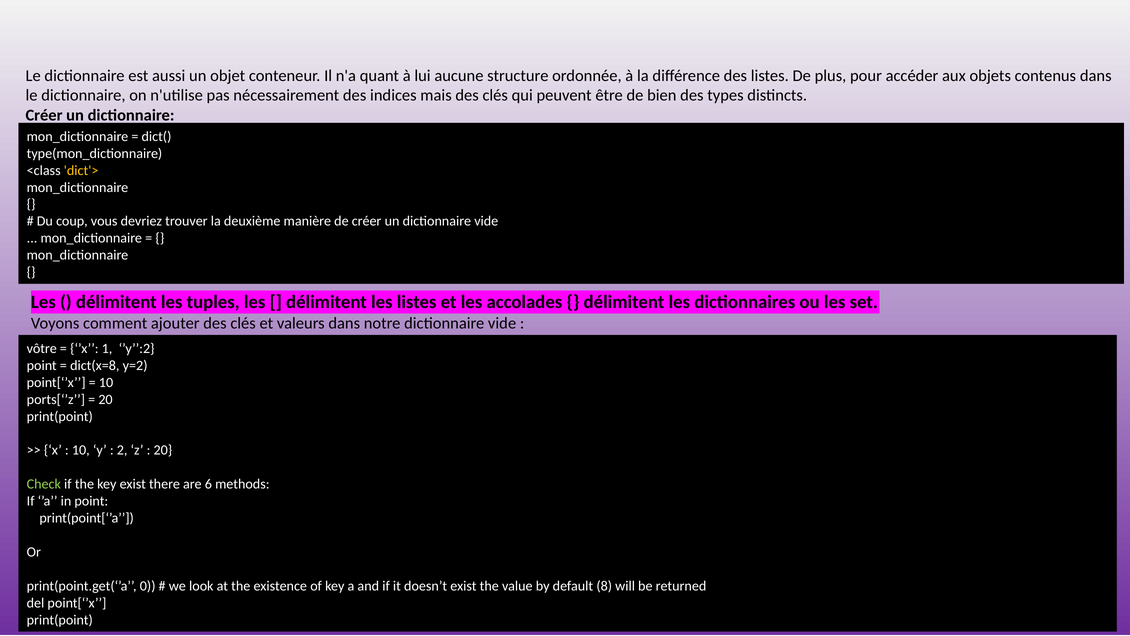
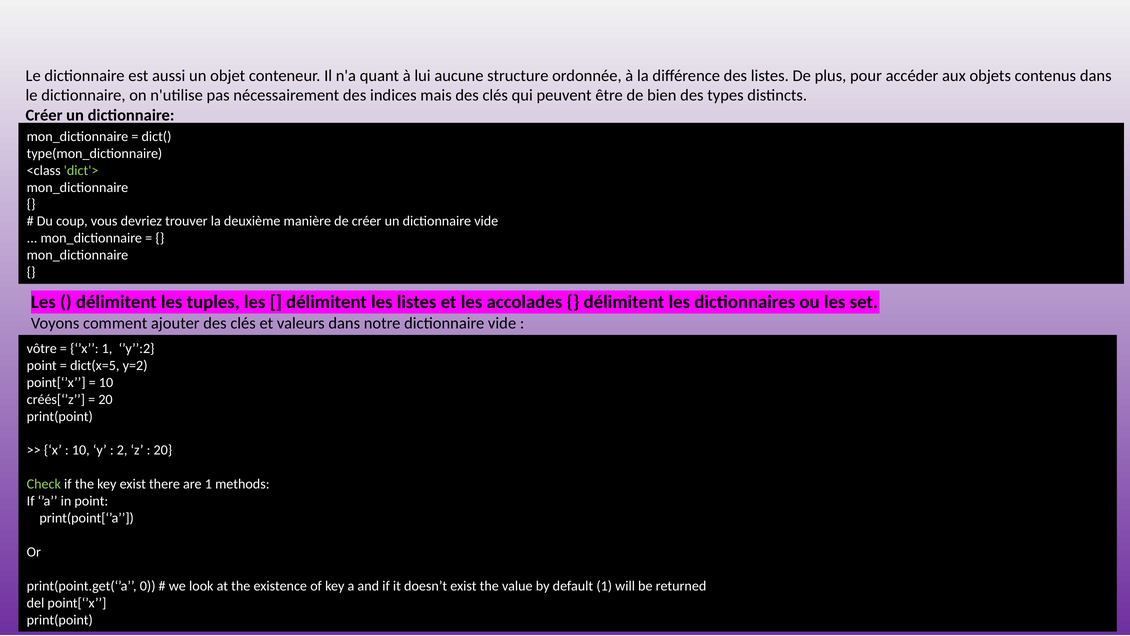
dict'> colour: yellow -> light green (81, 170)
dict(x=8: dict(x=8 -> dict(x=5 (95, 365)
ports[‘’z: ports[‘’z -> créés[‘’z (56, 399)
are 6: 6 -> 1 (208, 484)
default 8: 8 -> 1 (604, 586)
